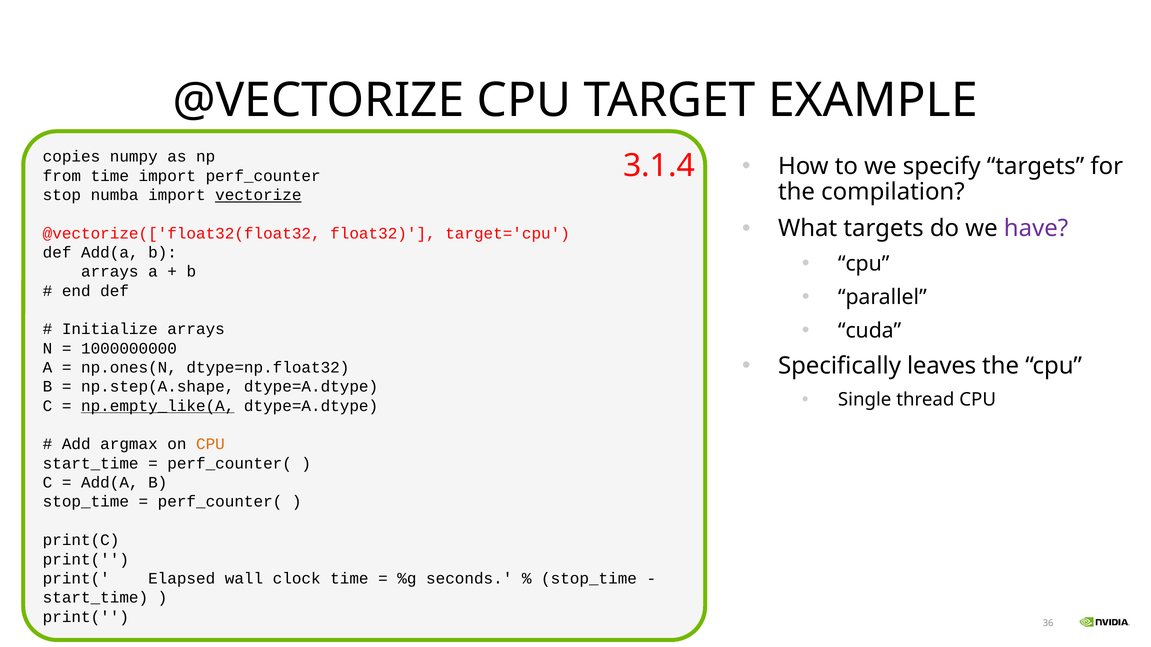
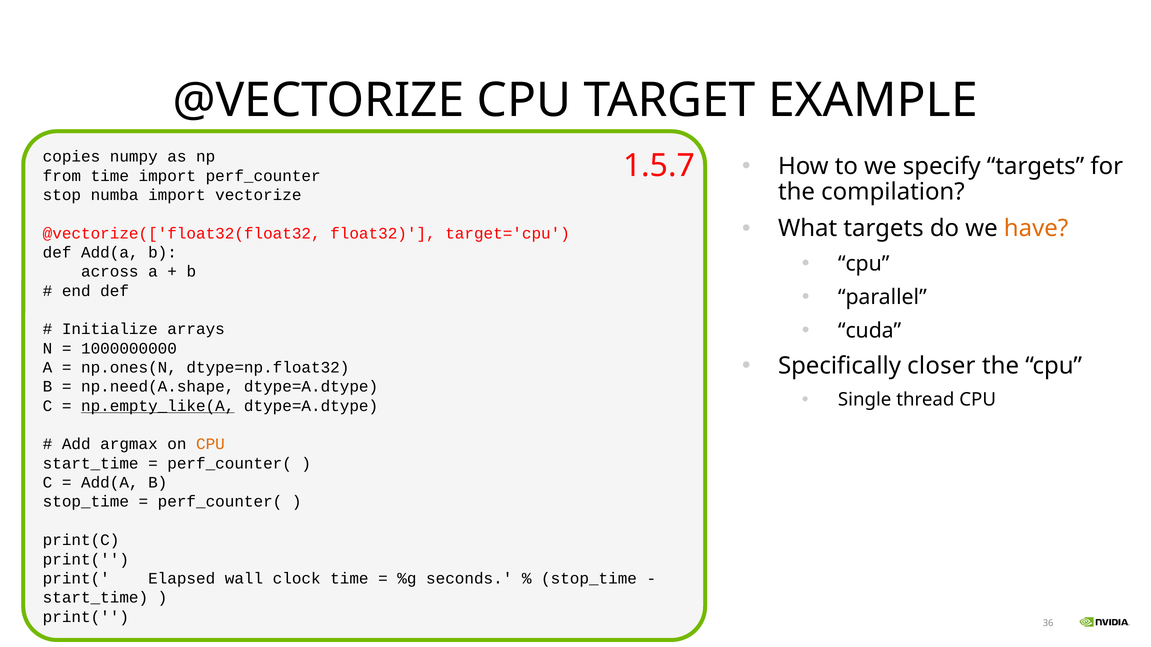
3.1.4: 3.1.4 -> 1.5.7 (659, 166)
vectorize underline: present -> none (258, 195)
have colour: purple -> orange (1036, 229)
arrays: arrays -> across (110, 272)
leaves: leaves -> closer (941, 366)
np.step(A.shape: np.step(A.shape -> np.need(A.shape (158, 387)
